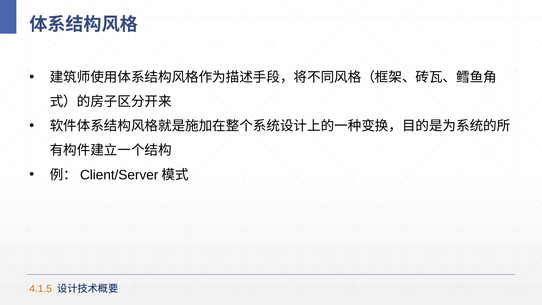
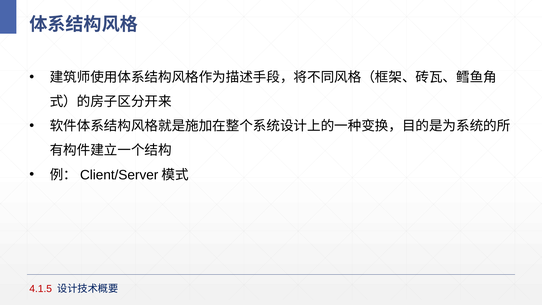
4.1.5 colour: orange -> red (41, 289)
